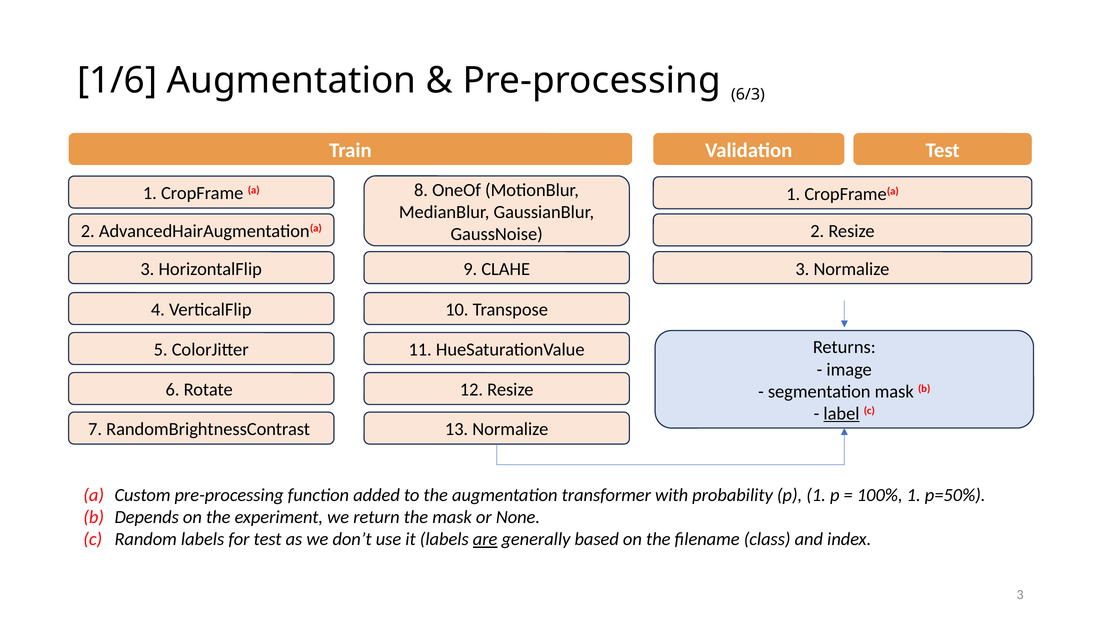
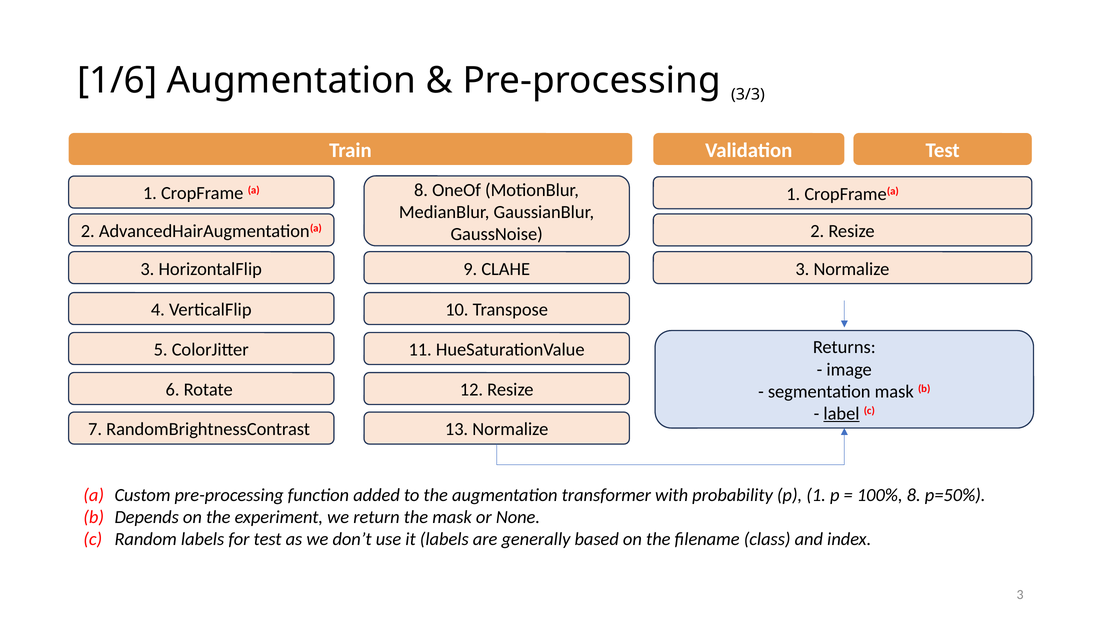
6/3: 6/3 -> 3/3 (748, 94)
100% 1: 1 -> 8 (914, 495)
are underline: present -> none (485, 539)
